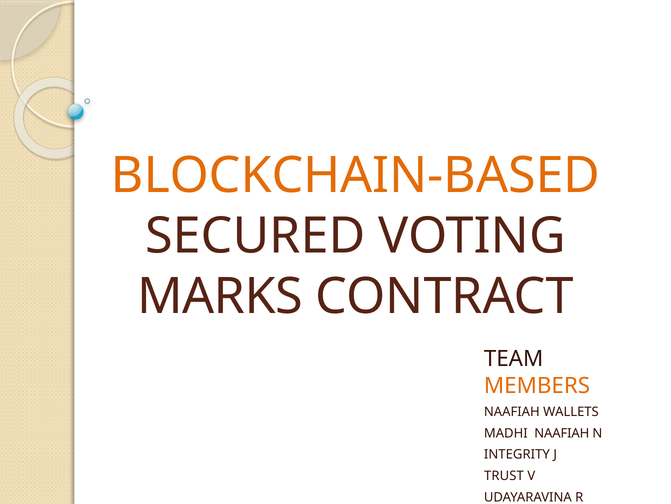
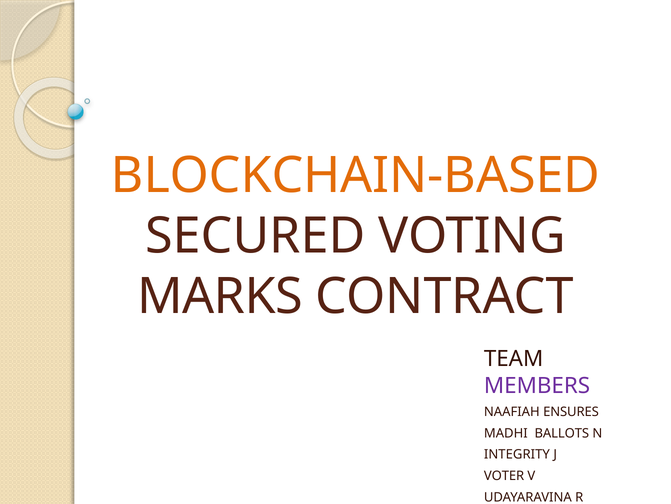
MEMBERS colour: orange -> purple (537, 385)
WALLETS: WALLETS -> ENSURES (571, 411)
MADHI NAAFIAH: NAAFIAH -> BALLOTS (562, 433)
TRUST: TRUST -> VOTER (504, 475)
